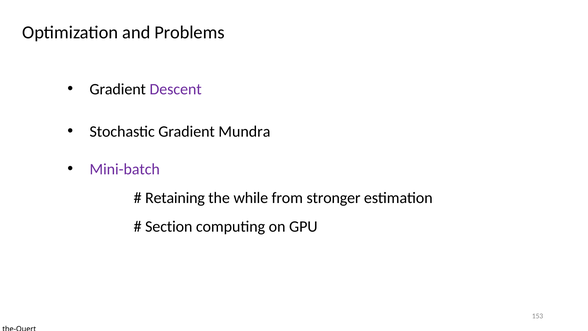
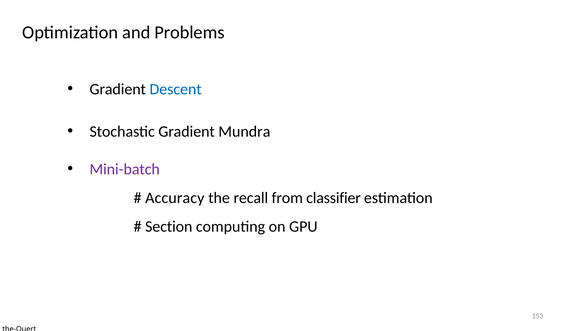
Descent colour: purple -> blue (176, 89)
Retaining: Retaining -> Accuracy (175, 198)
while: while -> recall (251, 198)
stronger: stronger -> classifier (334, 198)
